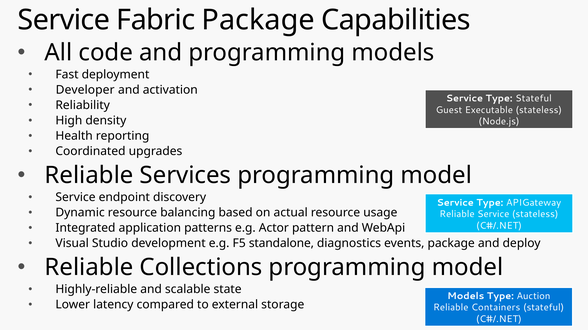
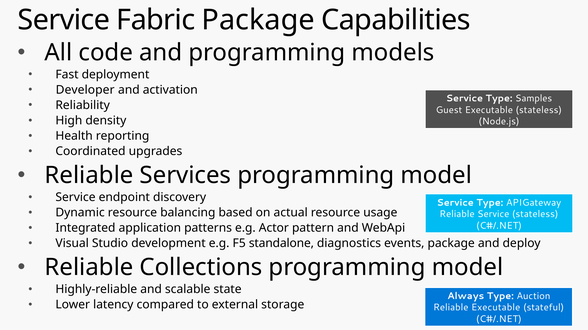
Type Stateful: Stateful -> Samples (534, 99)
Models: Models -> Always (466, 297)
Reliable Containers: Containers -> Executable (496, 308)
